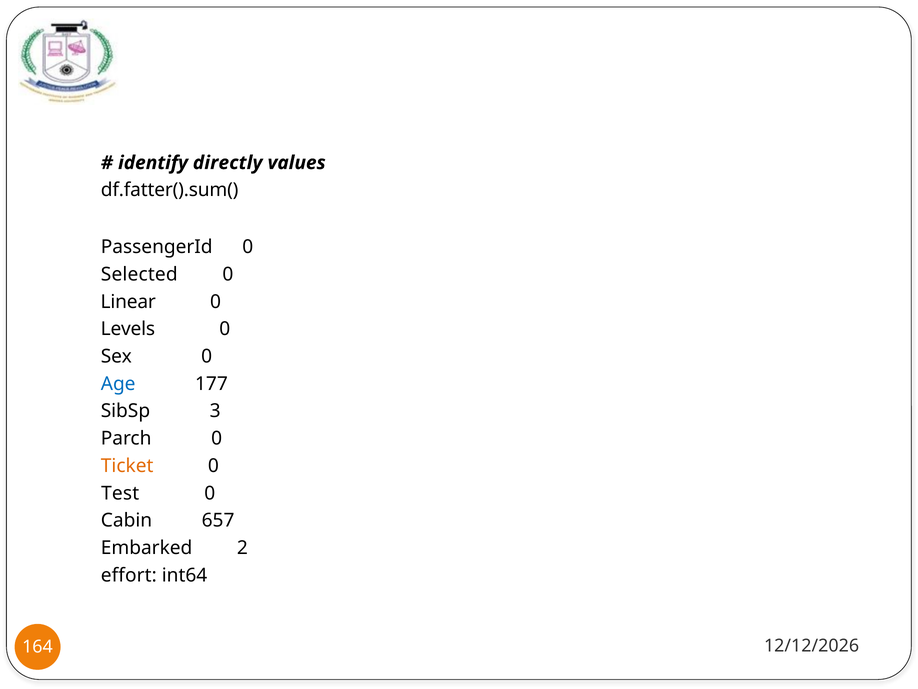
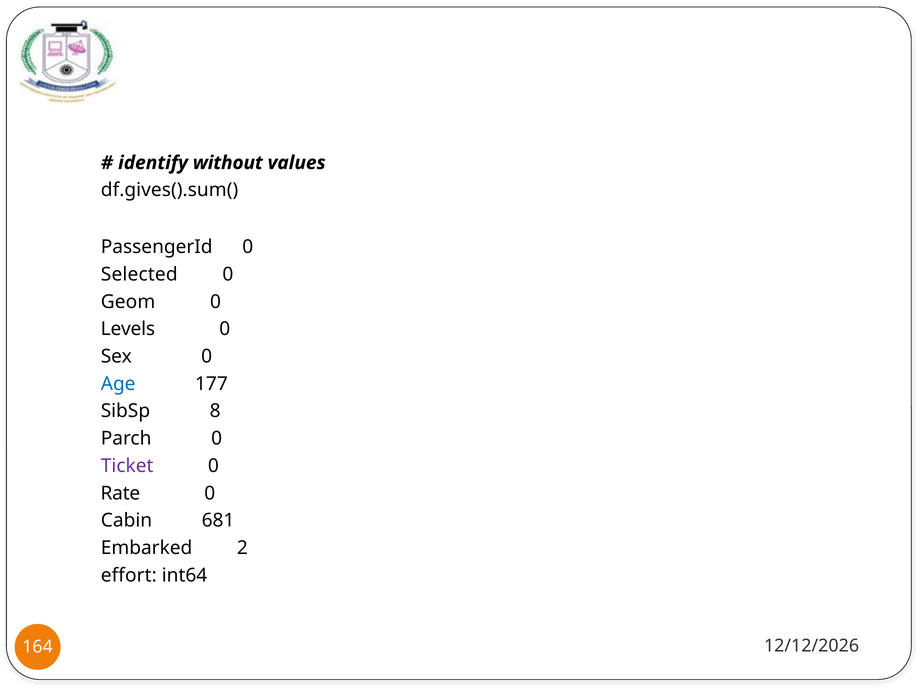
directly: directly -> without (228, 163)
df.fatter().sum(: df.fatter().sum( -> df.gives().sum( (170, 190)
Linear: Linear -> Geom (128, 302)
3: 3 -> 8 (215, 411)
Ticket colour: orange -> purple (127, 466)
Test: Test -> Rate (120, 493)
657: 657 -> 681 (218, 520)
